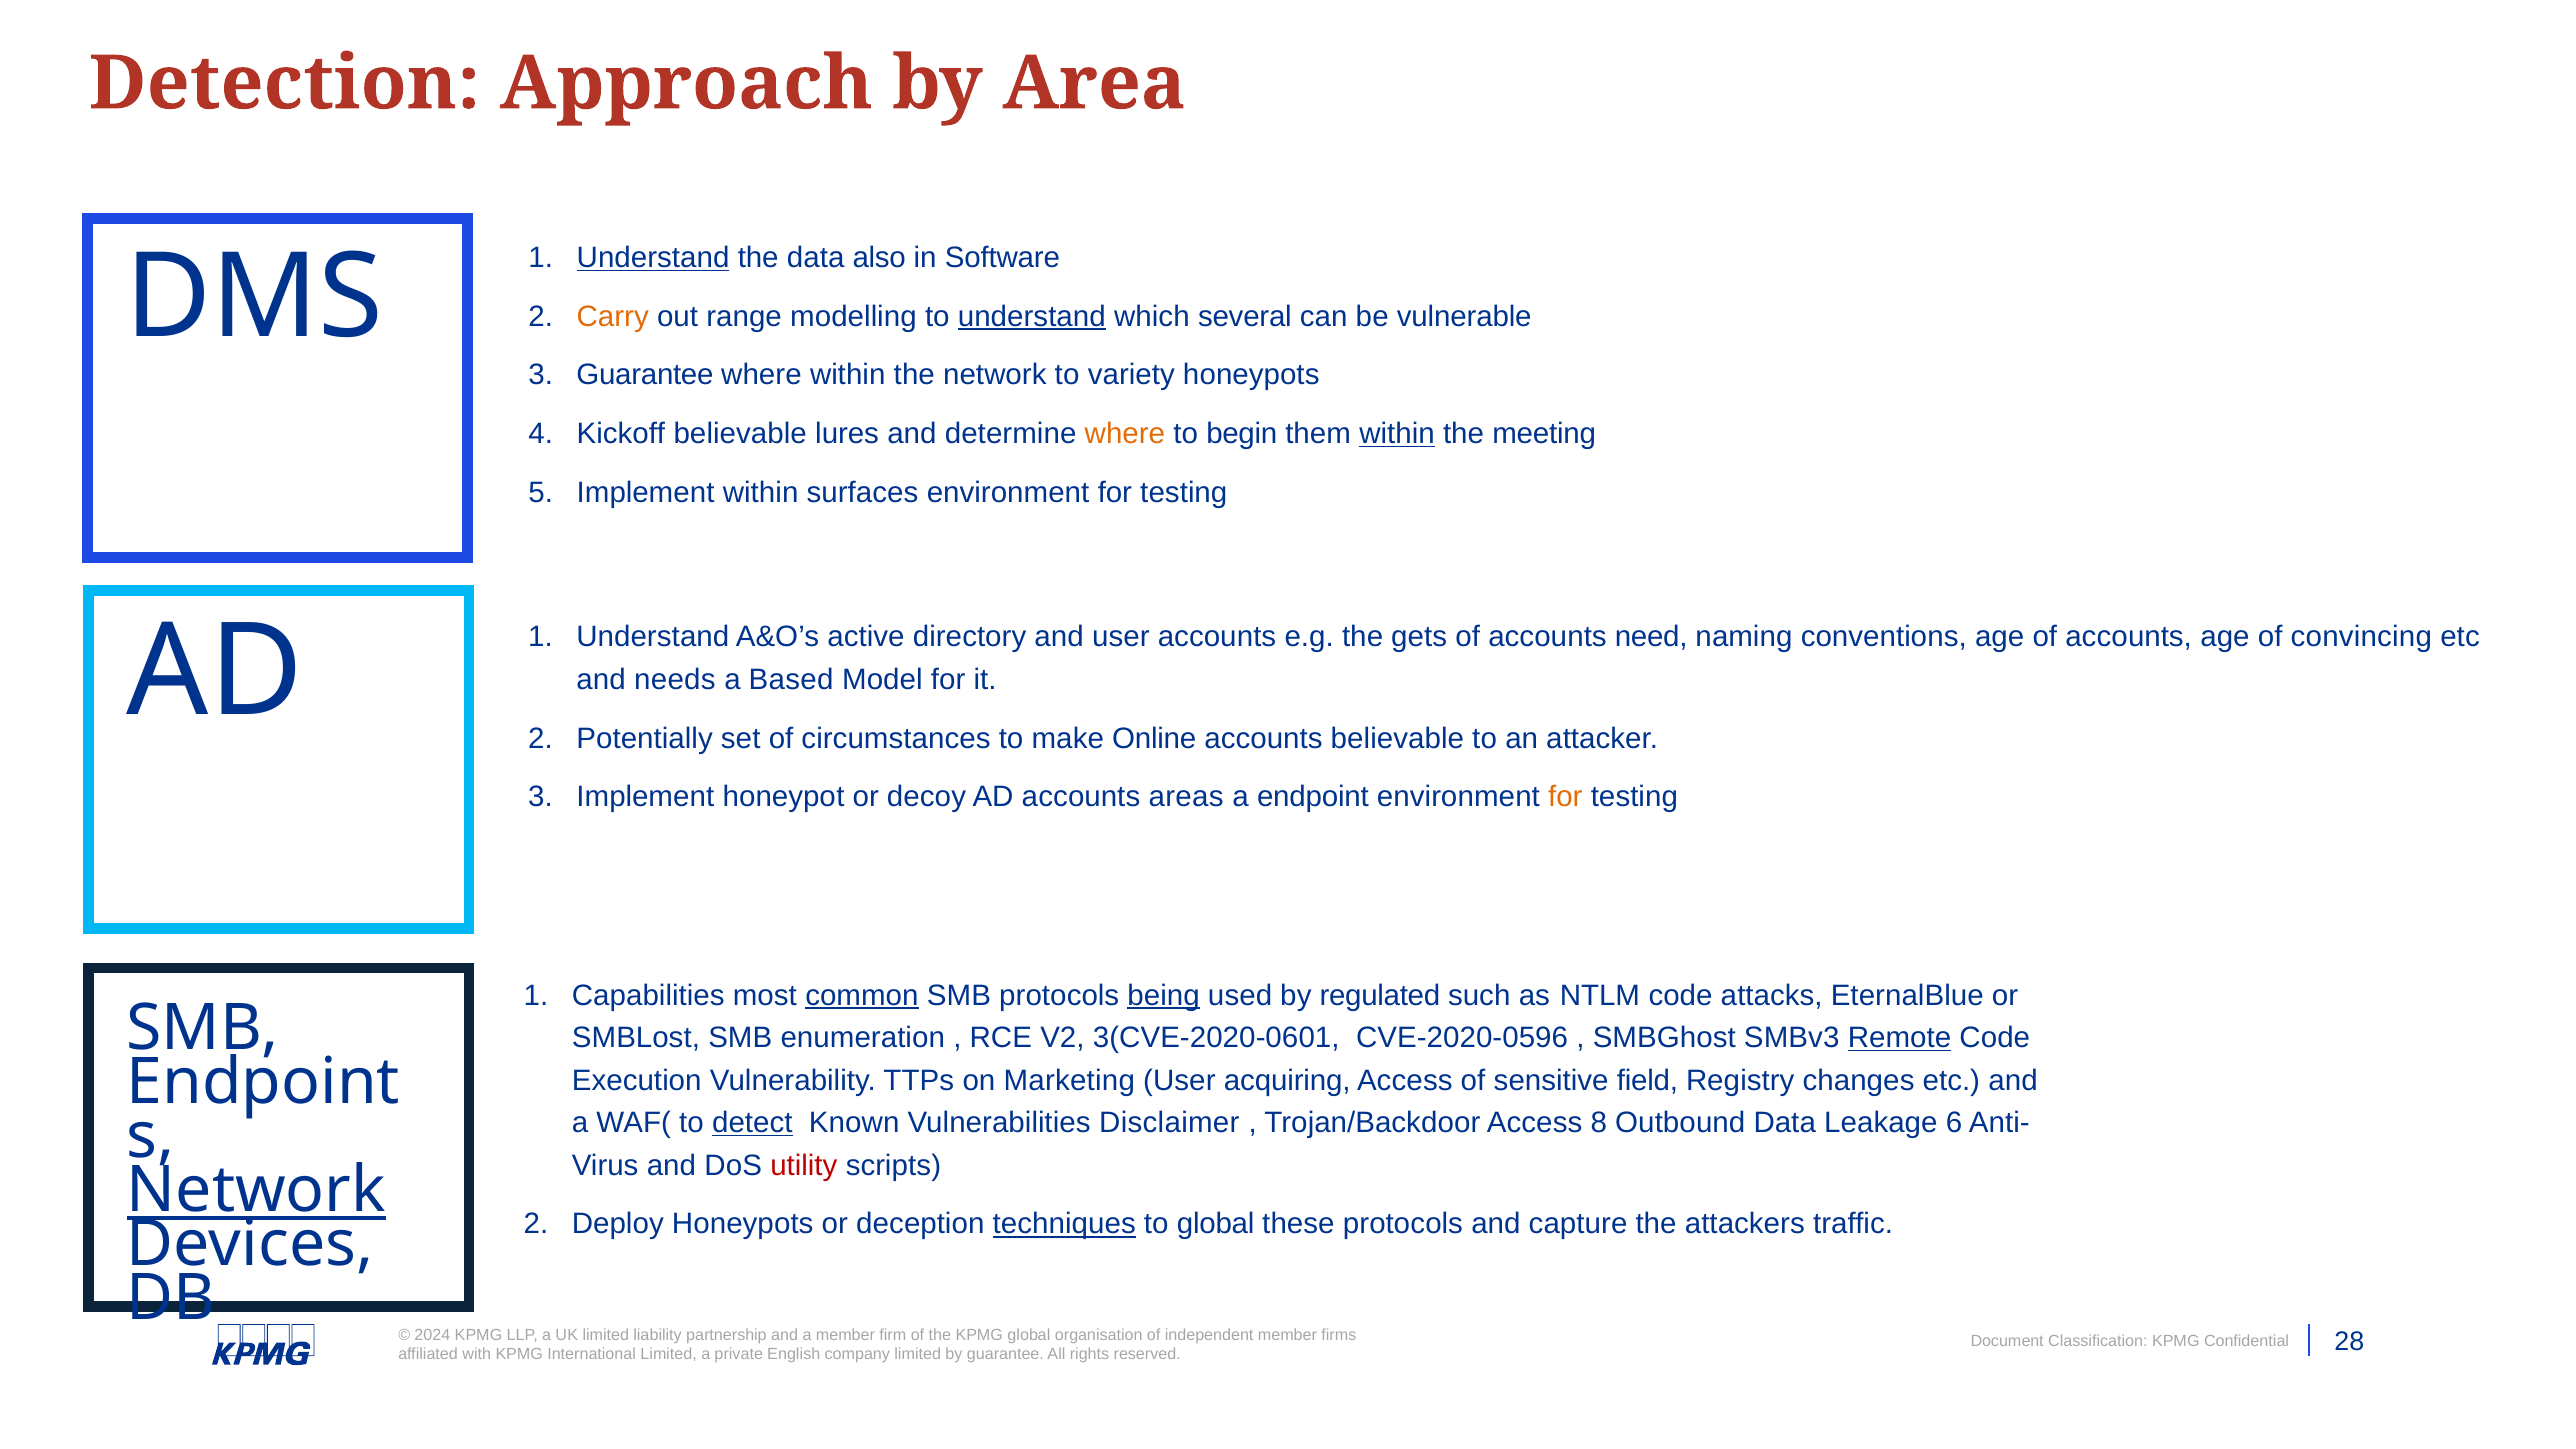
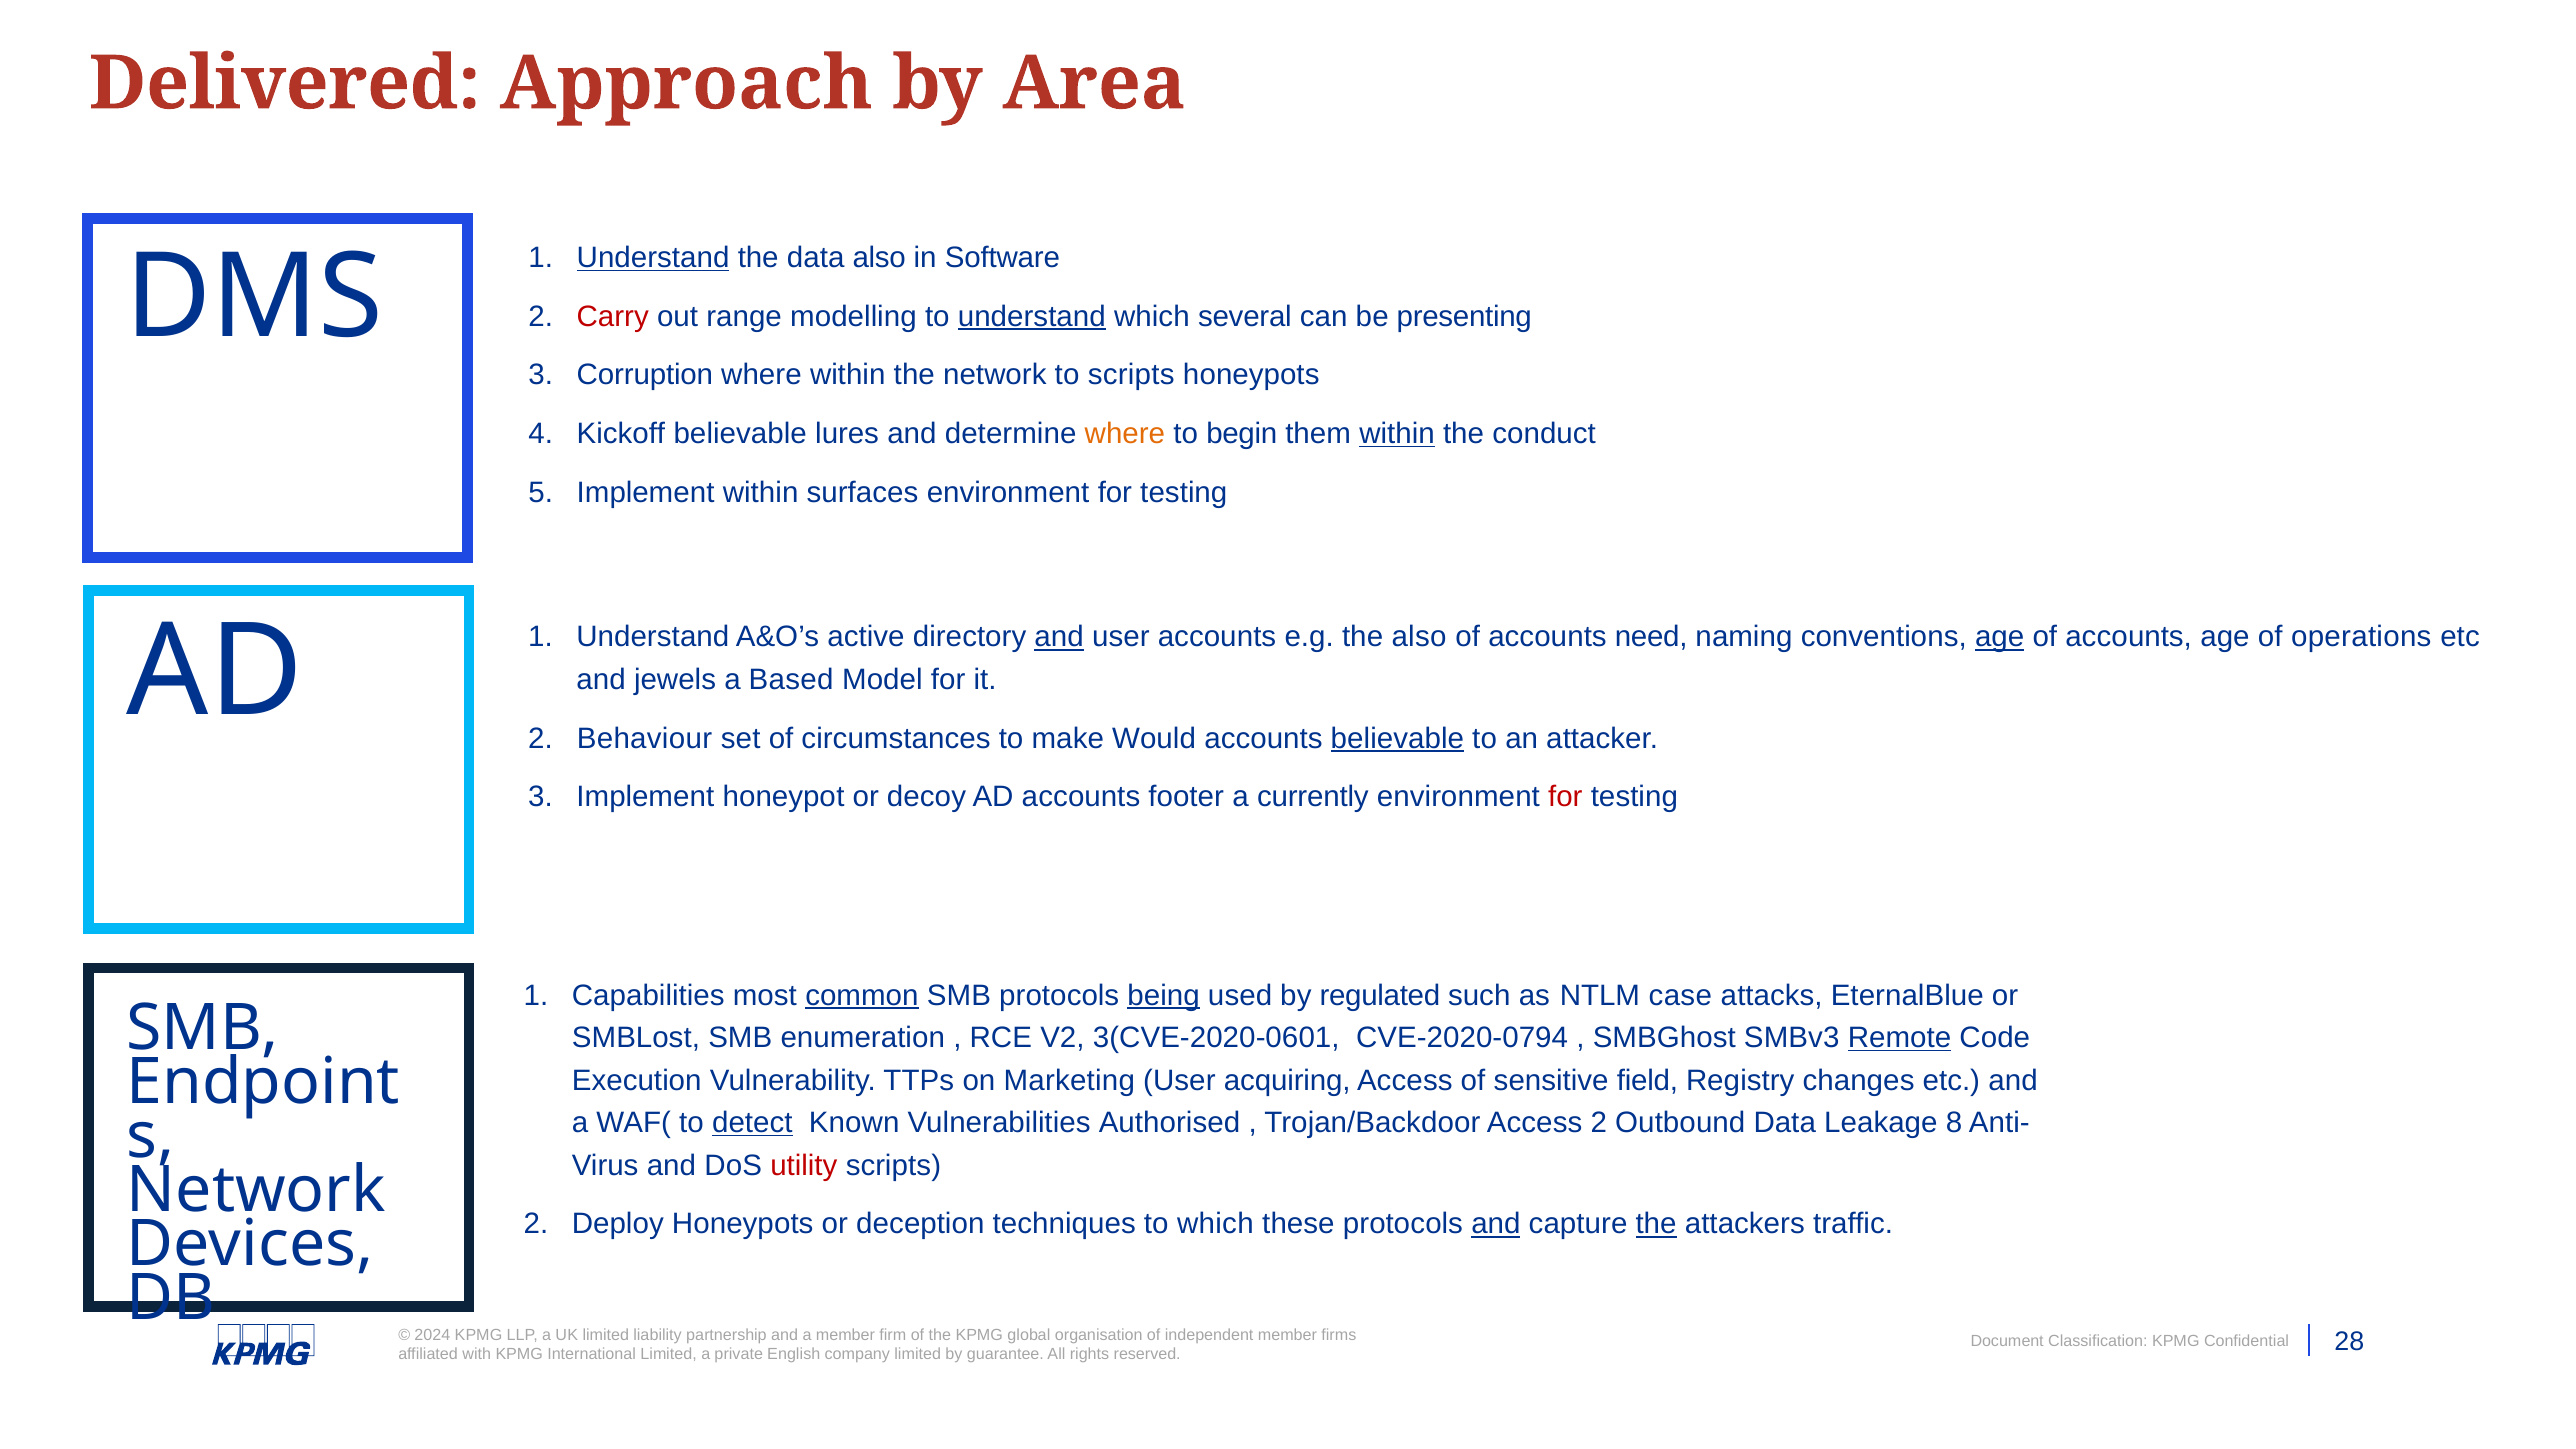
Detection: Detection -> Delivered (285, 84)
Carry colour: orange -> red (613, 316)
vulnerable: vulnerable -> presenting (1464, 316)
Guarantee: Guarantee -> Corruption (645, 375)
to variety: variety -> scripts (1131, 375)
meeting: meeting -> conduct (1544, 434)
and underline: none -> present (1059, 637)
the gets: gets -> also (1419, 637)
age underline: none -> present (2000, 637)
convincing: convincing -> operations (2361, 637)
needs: needs -> jewels (675, 680)
Potentially: Potentially -> Behaviour (644, 738)
Online: Online -> Would (1154, 738)
believable underline: none -> present (1397, 738)
areas: areas -> footer (1186, 797)
a endpoint: endpoint -> currently (1313, 797)
for colour: orange -> red (1565, 797)
NTLM code: code -> case (1680, 995)
CVE-2020-0596: CVE-2020-0596 -> CVE-2020-0794 (1462, 1038)
Disclaimer: Disclaimer -> Authorised (1169, 1123)
Access 8: 8 -> 2 (1599, 1123)
6: 6 -> 8 (1954, 1123)
Network underline: present -> none (256, 1190)
techniques underline: present -> none (1064, 1224)
to global: global -> which (1215, 1224)
and underline: none -> present (1496, 1224)
the underline: none -> present (1656, 1224)
